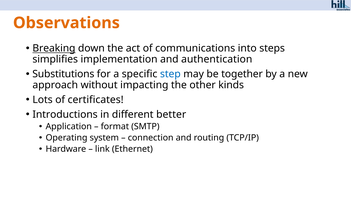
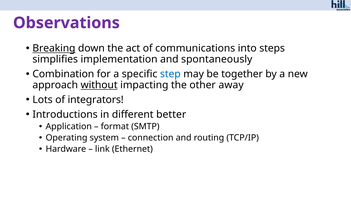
Observations colour: orange -> purple (66, 23)
authentication: authentication -> spontaneously (217, 59)
Substitutions: Substitutions -> Combination (63, 74)
without underline: none -> present (99, 85)
kinds: kinds -> away (231, 85)
certificates: certificates -> integrators (96, 100)
